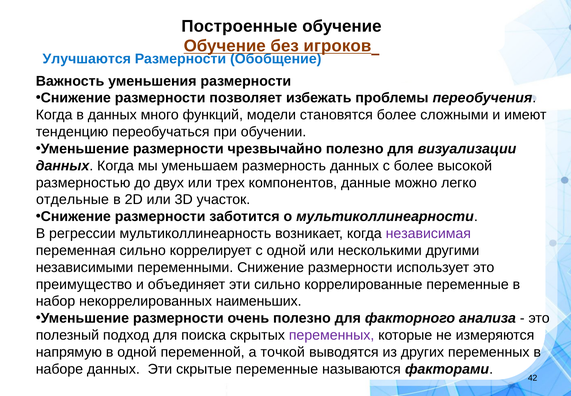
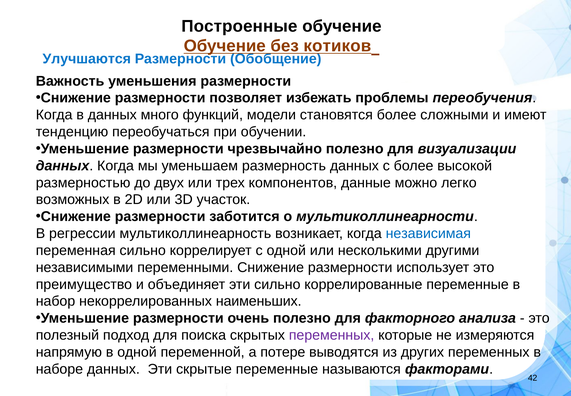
игроков: игроков -> котиков (337, 46)
отдельные: отдельные -> возможных (73, 200)
независимая colour: purple -> blue (428, 234)
точкой: точкой -> потере (283, 352)
